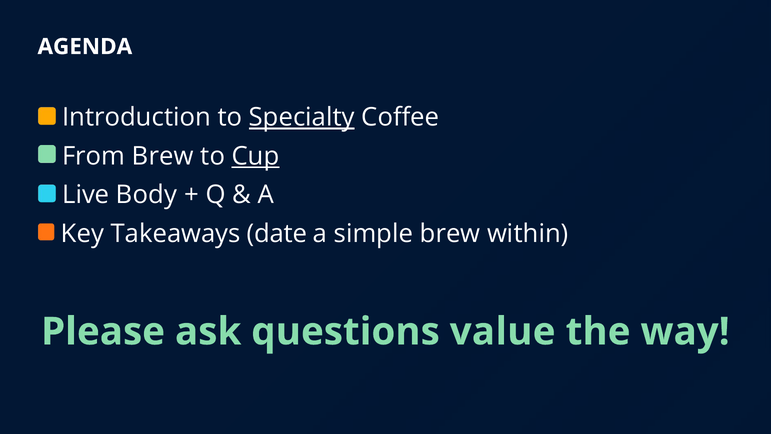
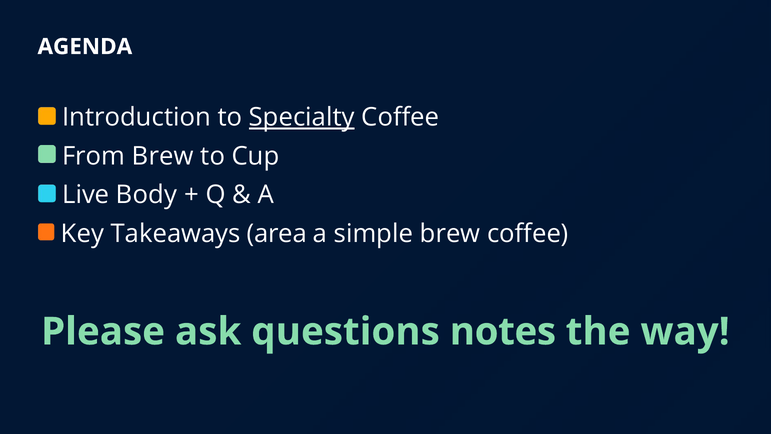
Cup underline: present -> none (256, 156)
date: date -> area (277, 234)
brew within: within -> coffee (528, 234)
value: value -> notes (503, 331)
